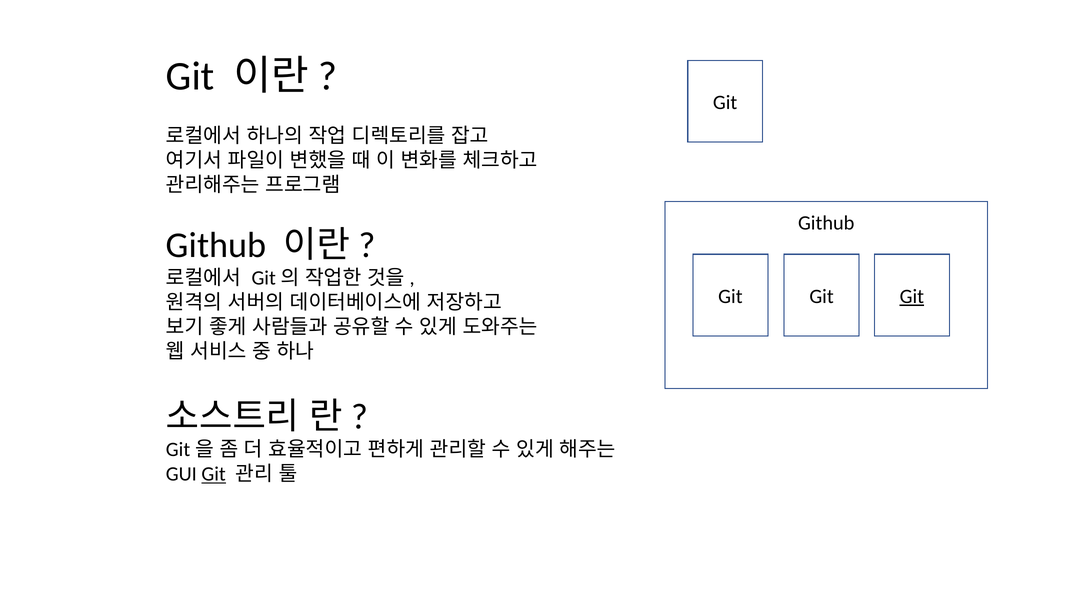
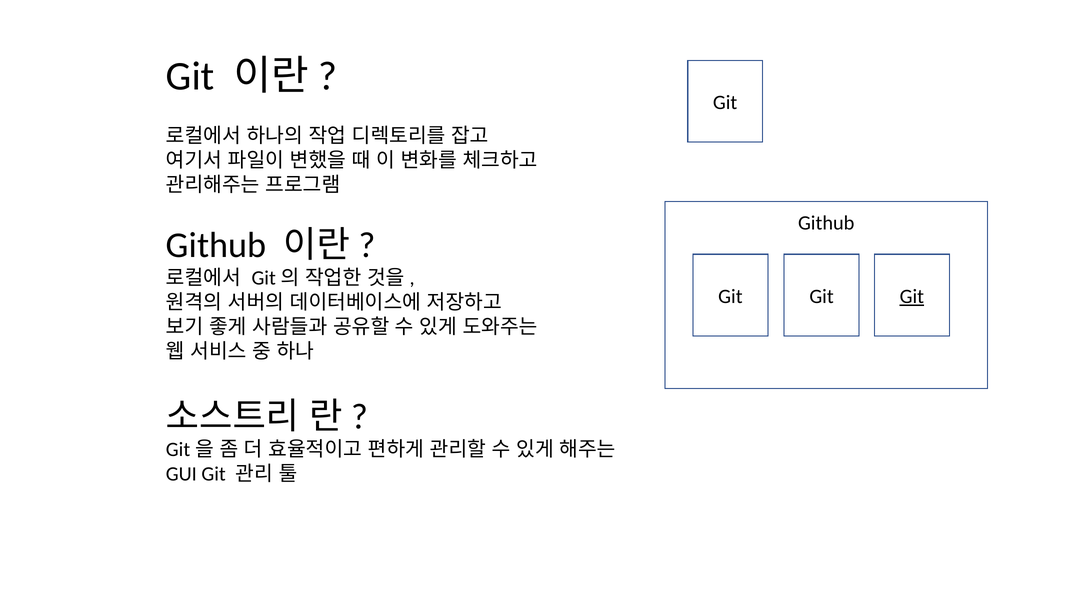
Git underline: present -> none (214, 474)
